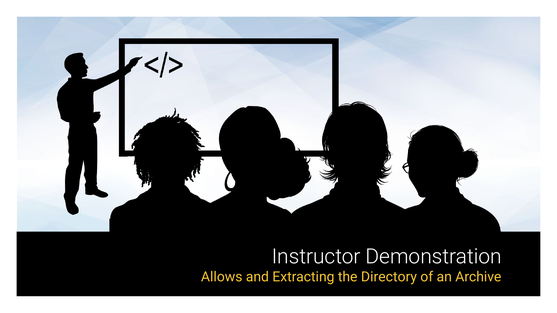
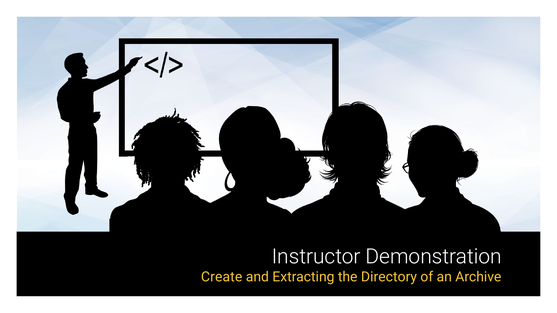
Allows: Allows -> Create (222, 277)
